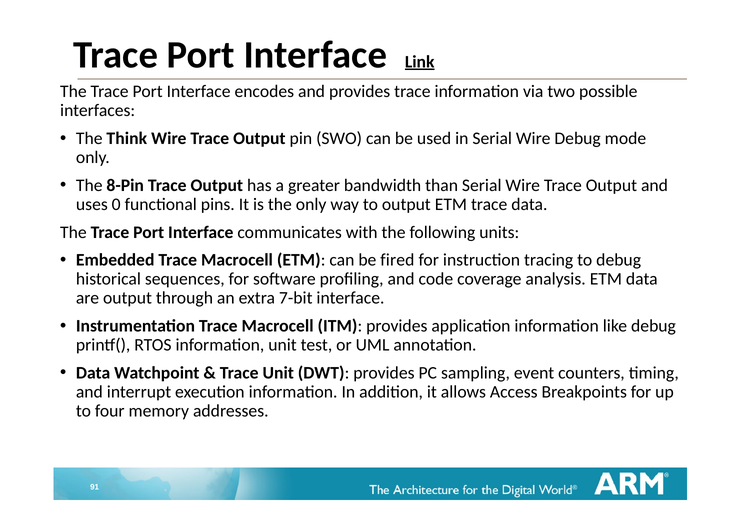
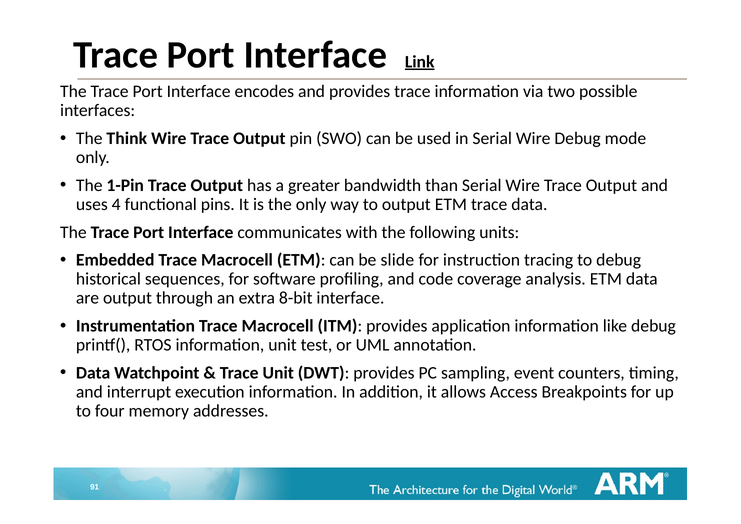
8-Pin: 8-Pin -> 1-Pin (125, 185)
0: 0 -> 4 (116, 204)
fired: fired -> slide (397, 260)
7-bit: 7-bit -> 8-bit (296, 298)
